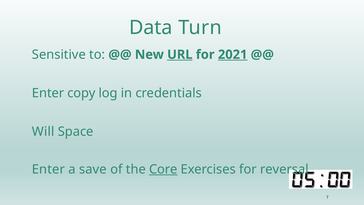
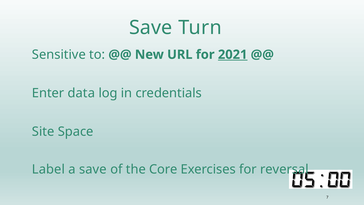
Data: Data -> Save (151, 27)
URL underline: present -> none (180, 55)
copy: copy -> data (81, 93)
Will: Will -> Site (43, 131)
Enter: Enter -> Label (48, 169)
Core underline: present -> none (163, 169)
